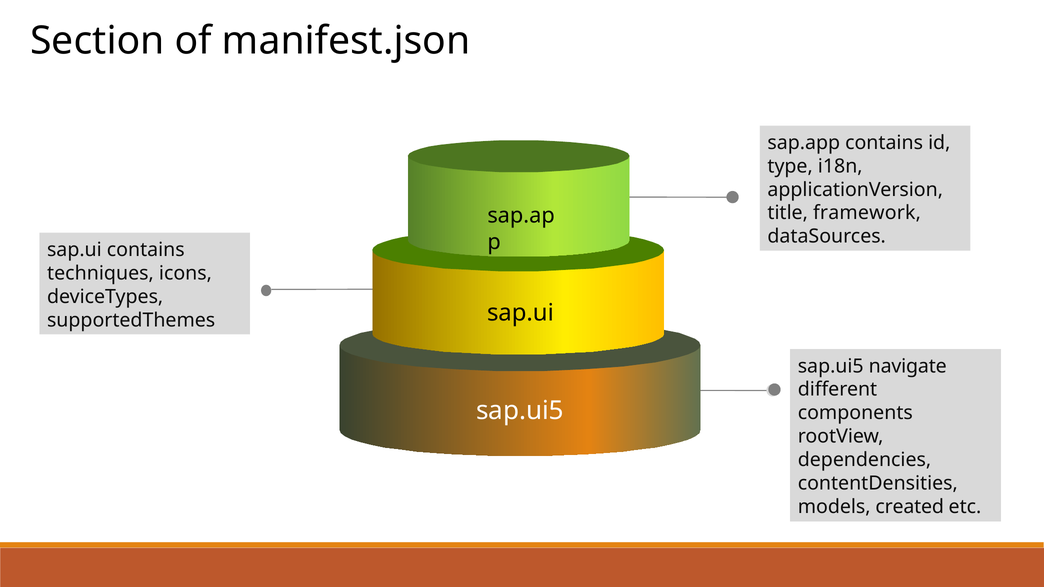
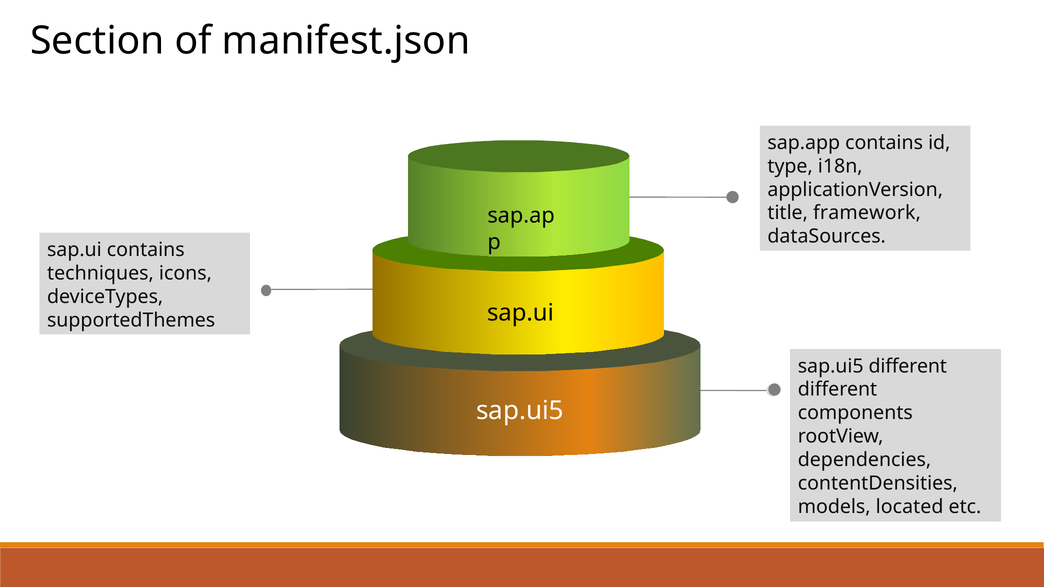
sap.ui5 navigate: navigate -> different (908, 366)
created: created -> located (910, 507)
